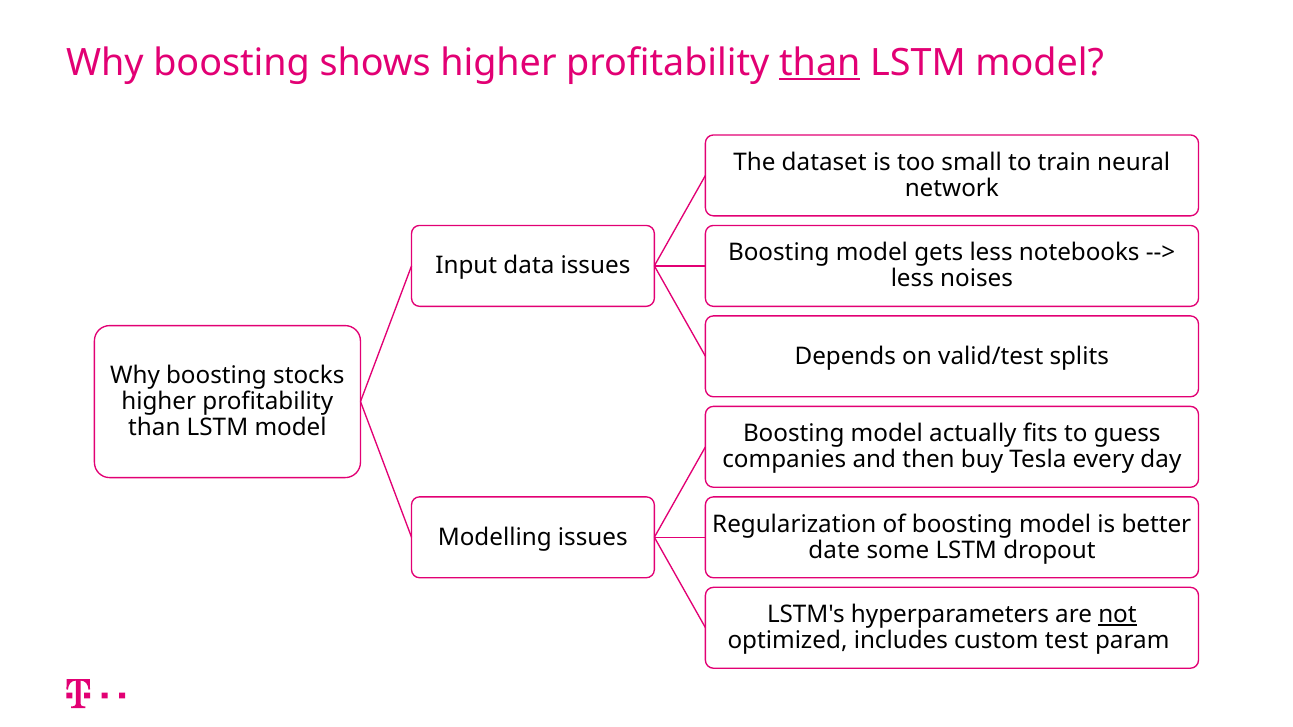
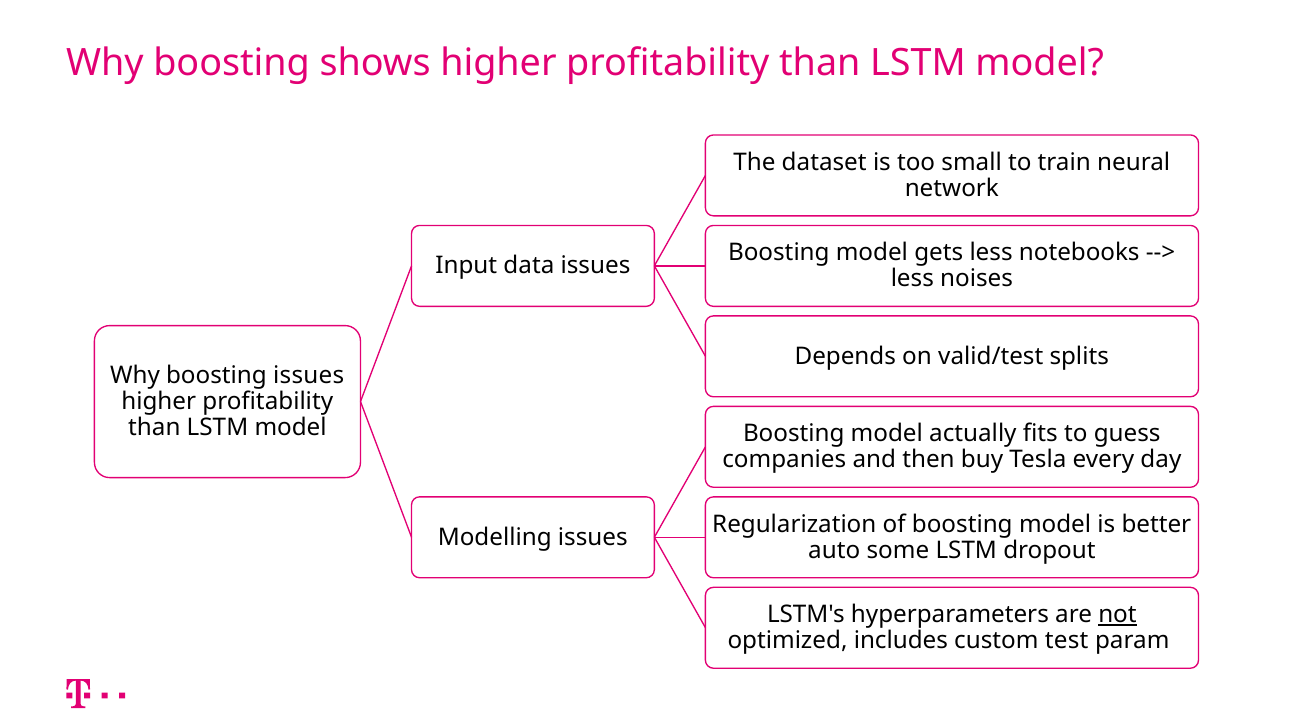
than underline: present -> none (820, 63)
boosting stocks: stocks -> issues (309, 375)
date: date -> auto (834, 550)
